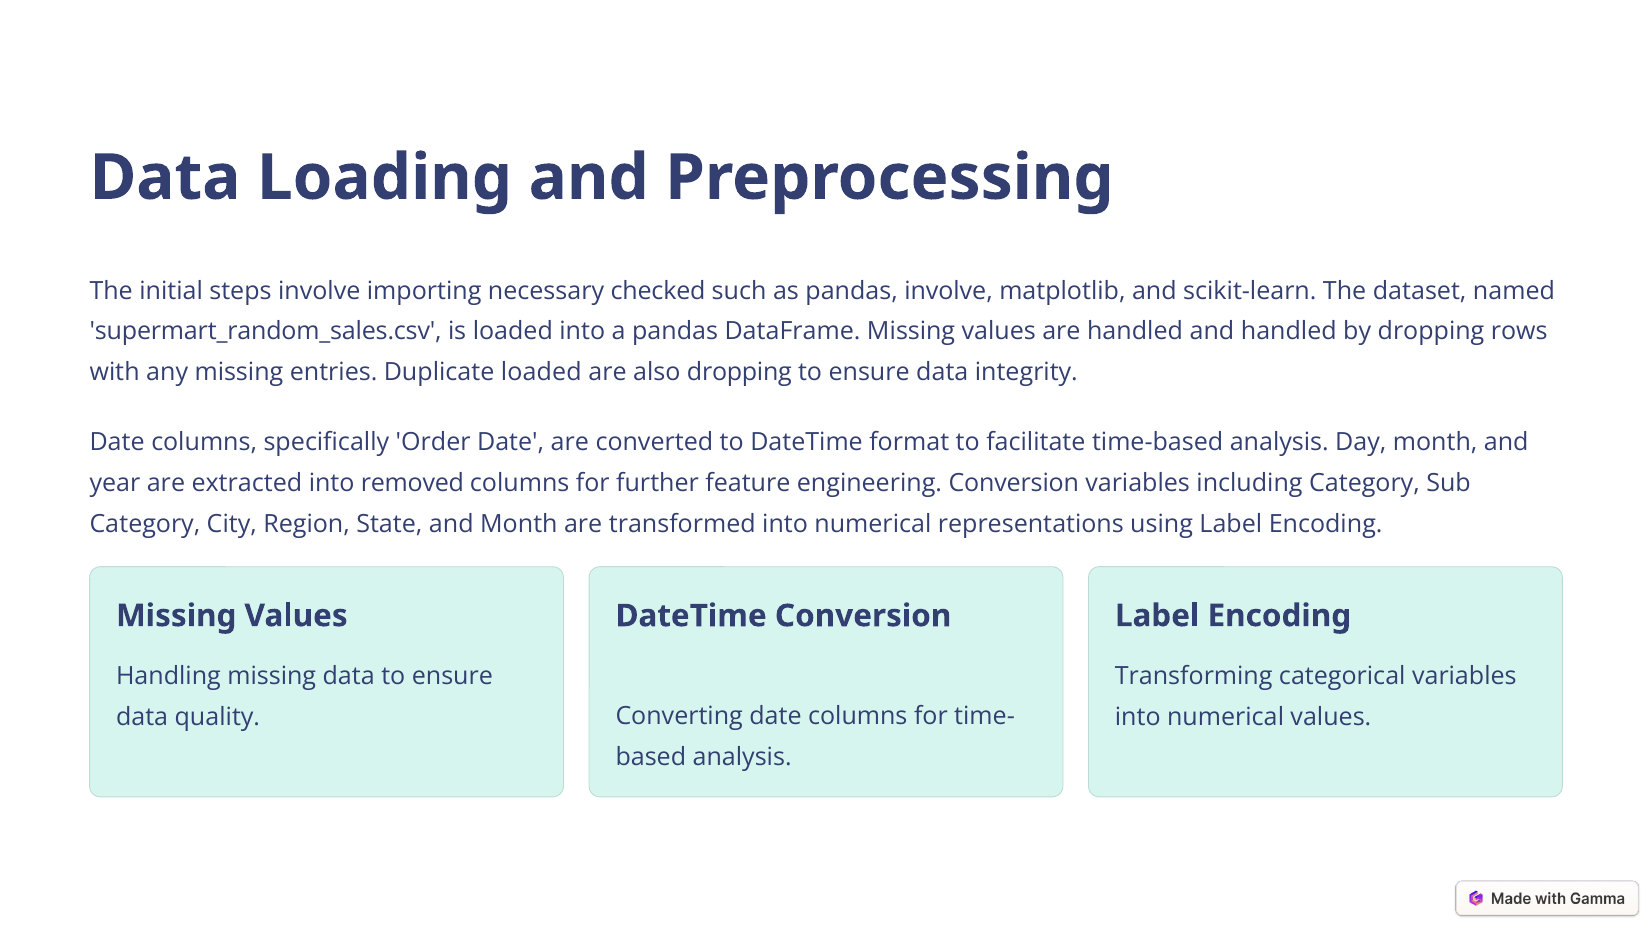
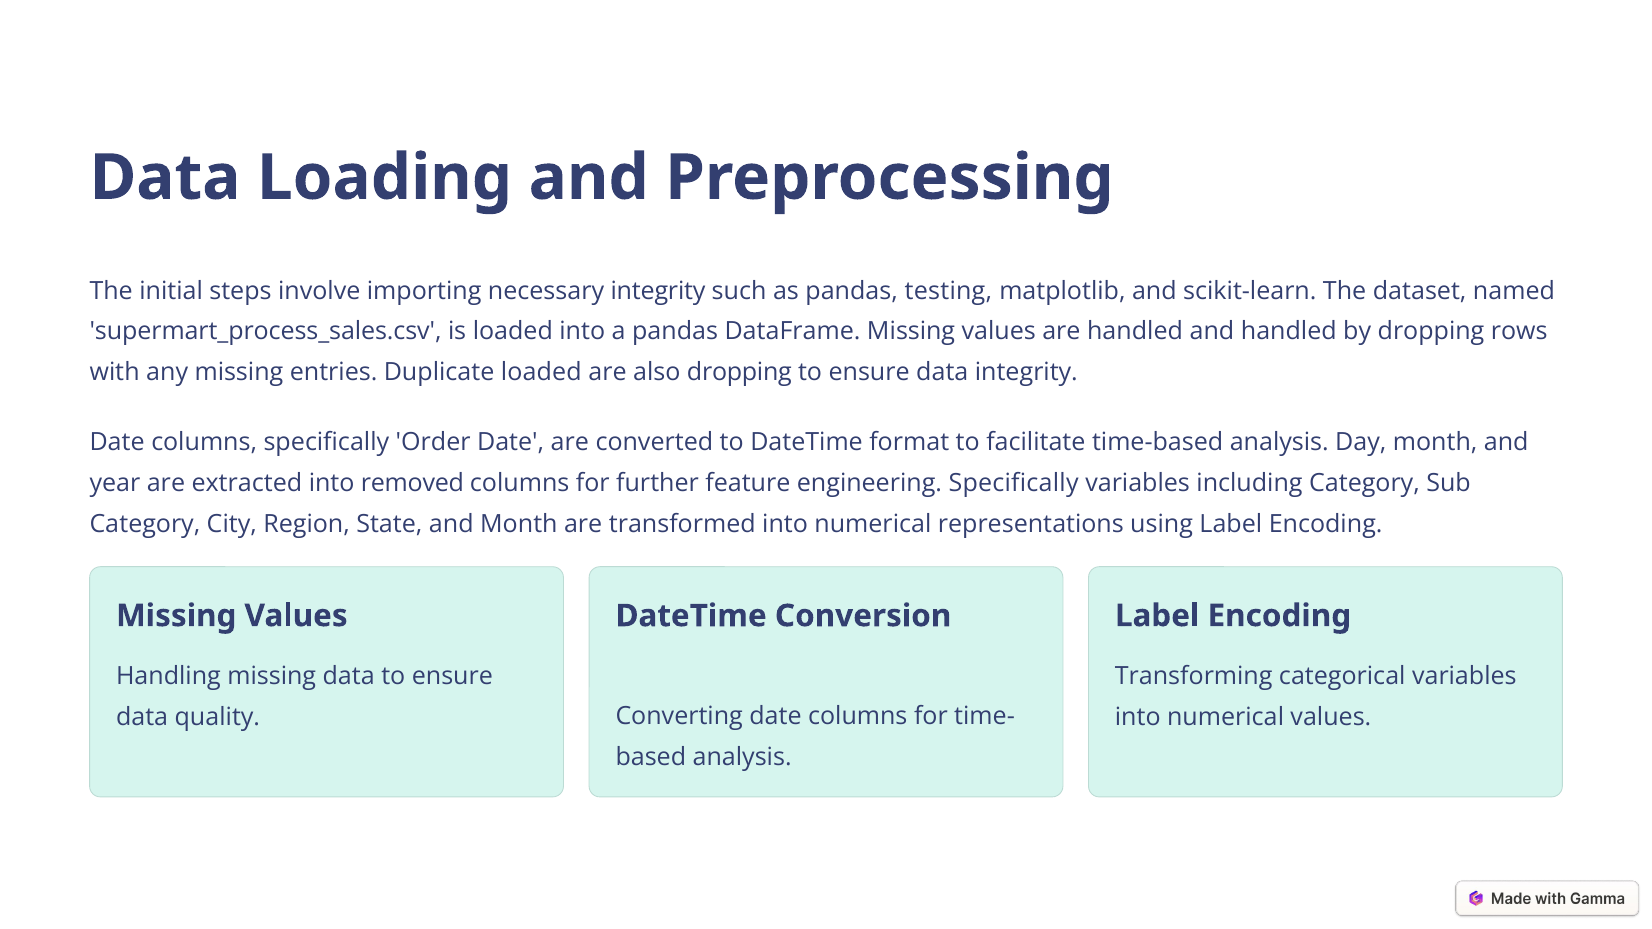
necessary checked: checked -> integrity (658, 291)
pandas involve: involve -> testing (948, 291)
supermart_random_sales.csv: supermart_random_sales.csv -> supermart_process_sales.csv (266, 332)
engineering Conversion: Conversion -> Specifically (1014, 484)
